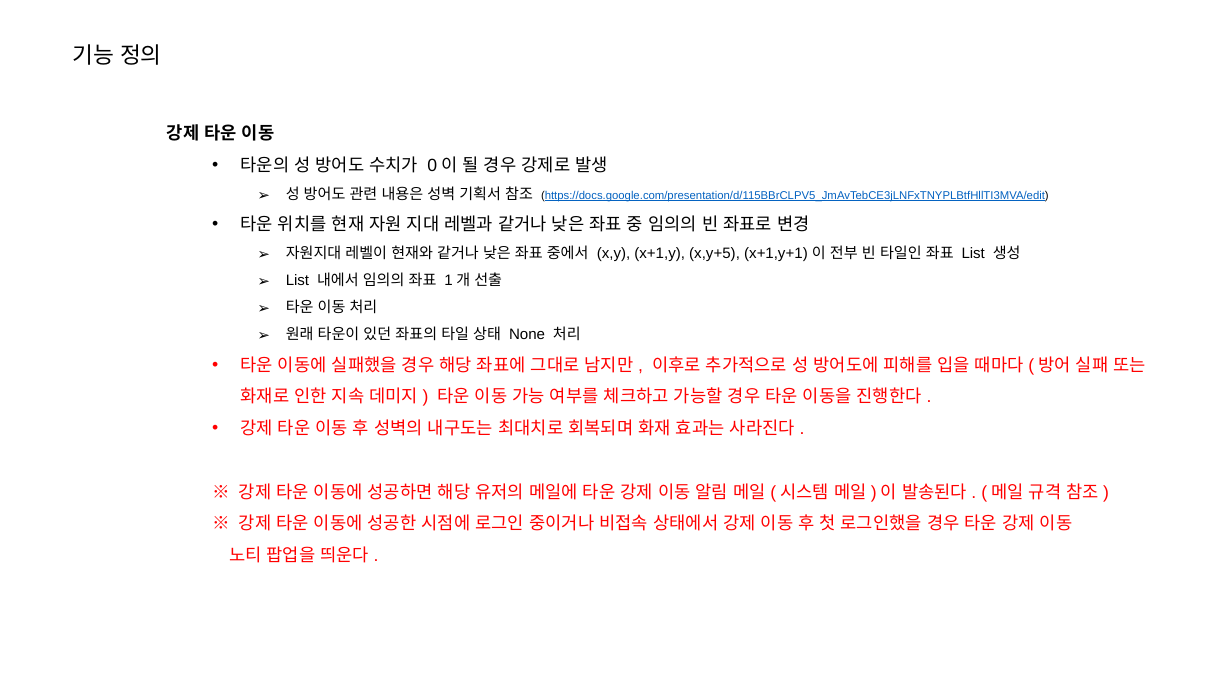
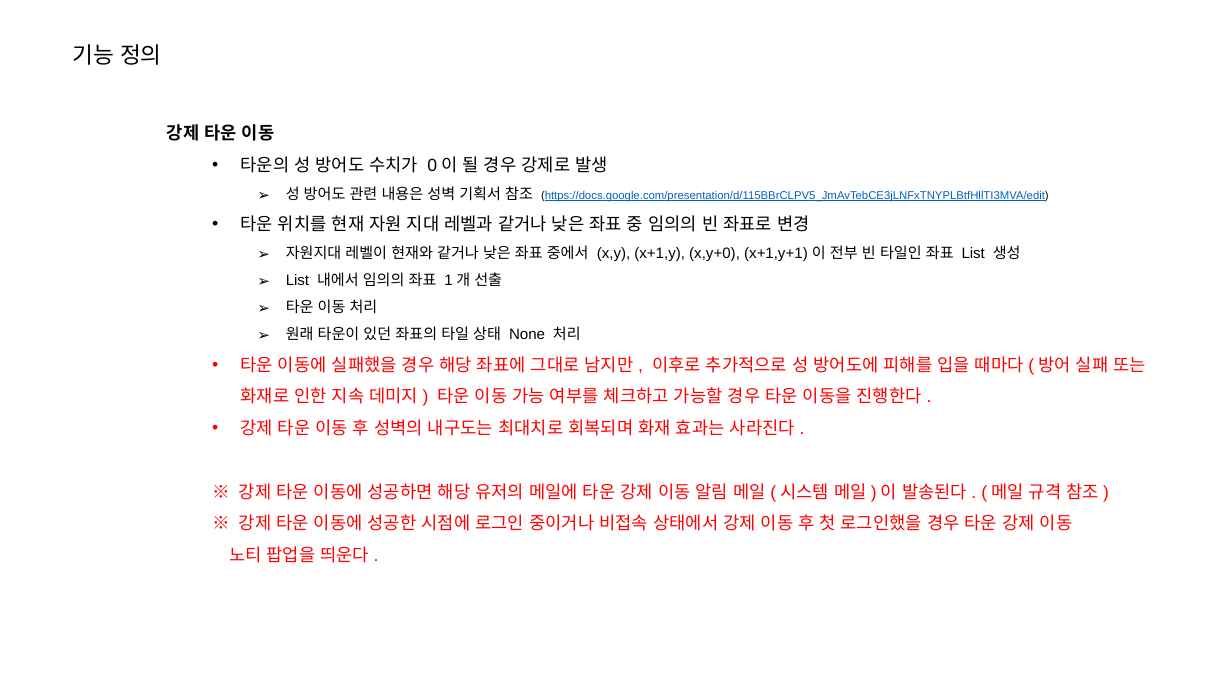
x,y+5: x,y+5 -> x,y+0 (715, 253)
